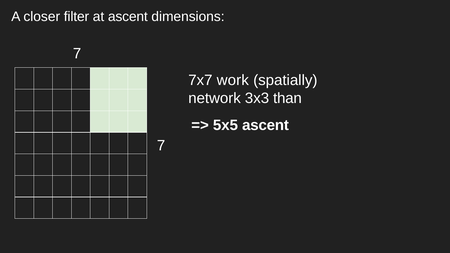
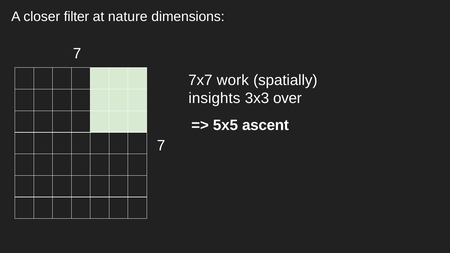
at ascent: ascent -> nature (128, 17)
network: network -> insights (214, 98)
than: than -> over (287, 98)
